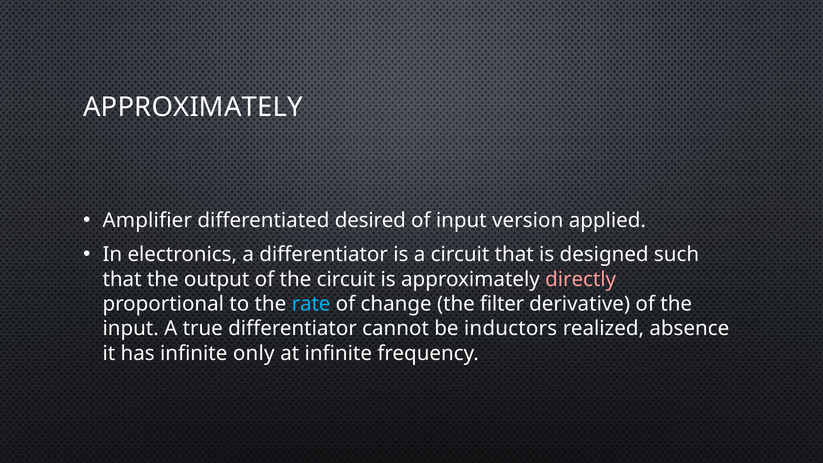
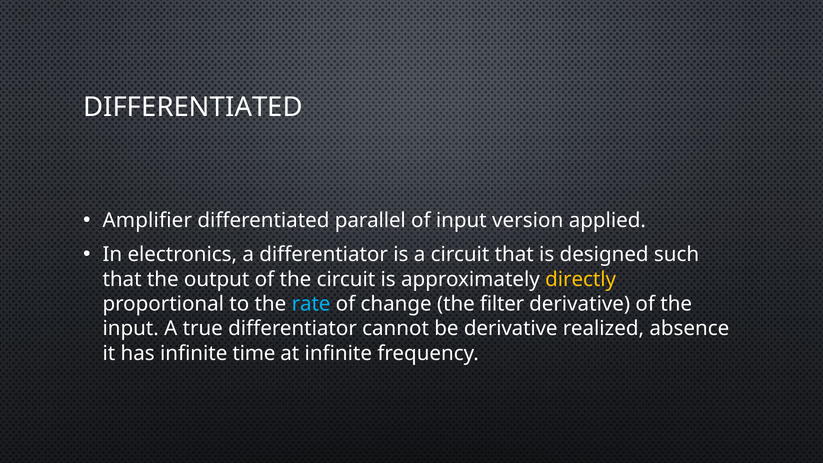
APPROXIMATELY: APPROXIMATELY -> DIFFERENTIATED (193, 107)
desired: desired -> parallel (370, 221)
directly colour: pink -> yellow (581, 279)
be inductors: inductors -> derivative (511, 329)
only: only -> time (254, 353)
